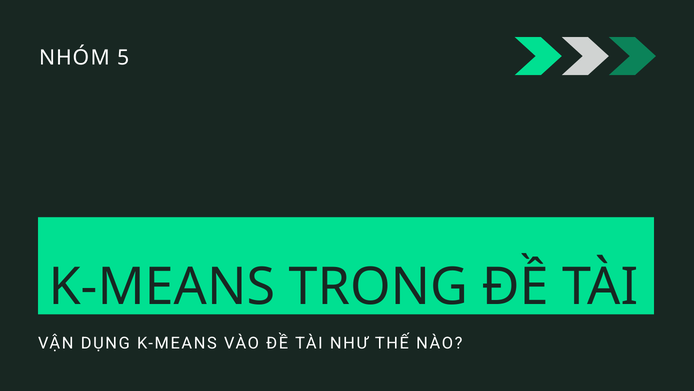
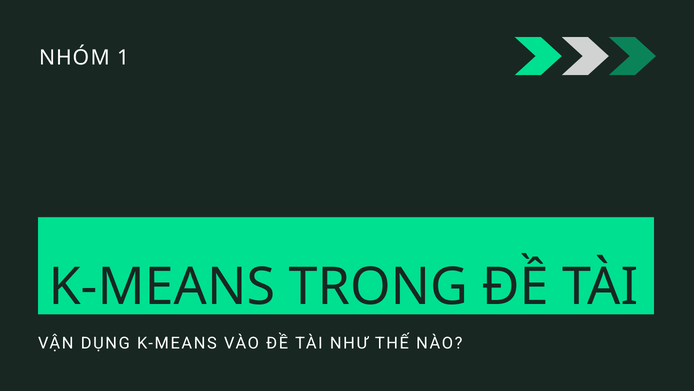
5: 5 -> 1 (123, 57)
